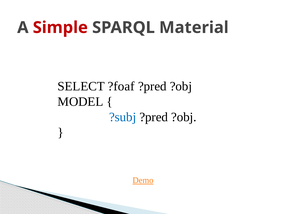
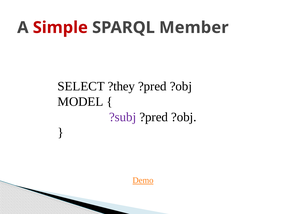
Material: Material -> Member (194, 28)
?foaf: ?foaf -> ?they (121, 86)
?subj colour: blue -> purple (123, 117)
